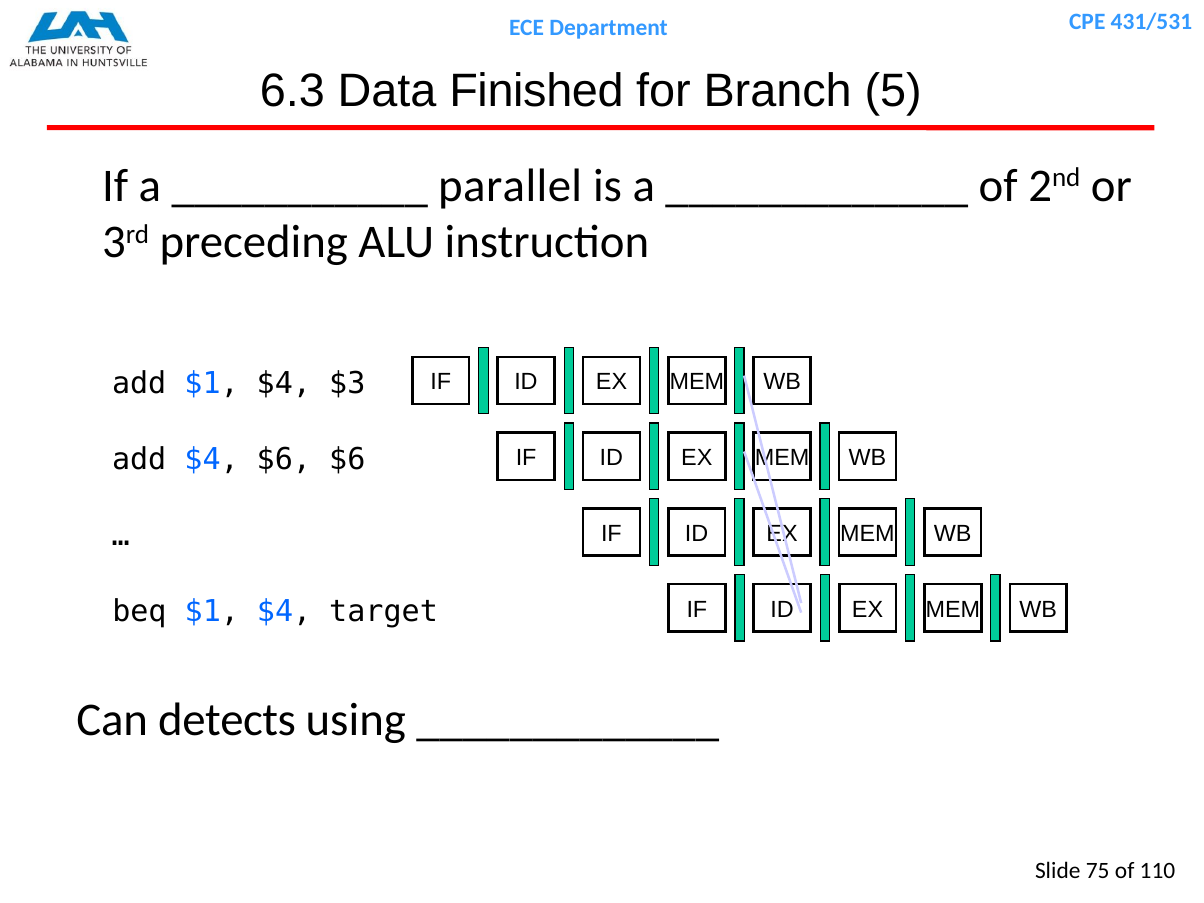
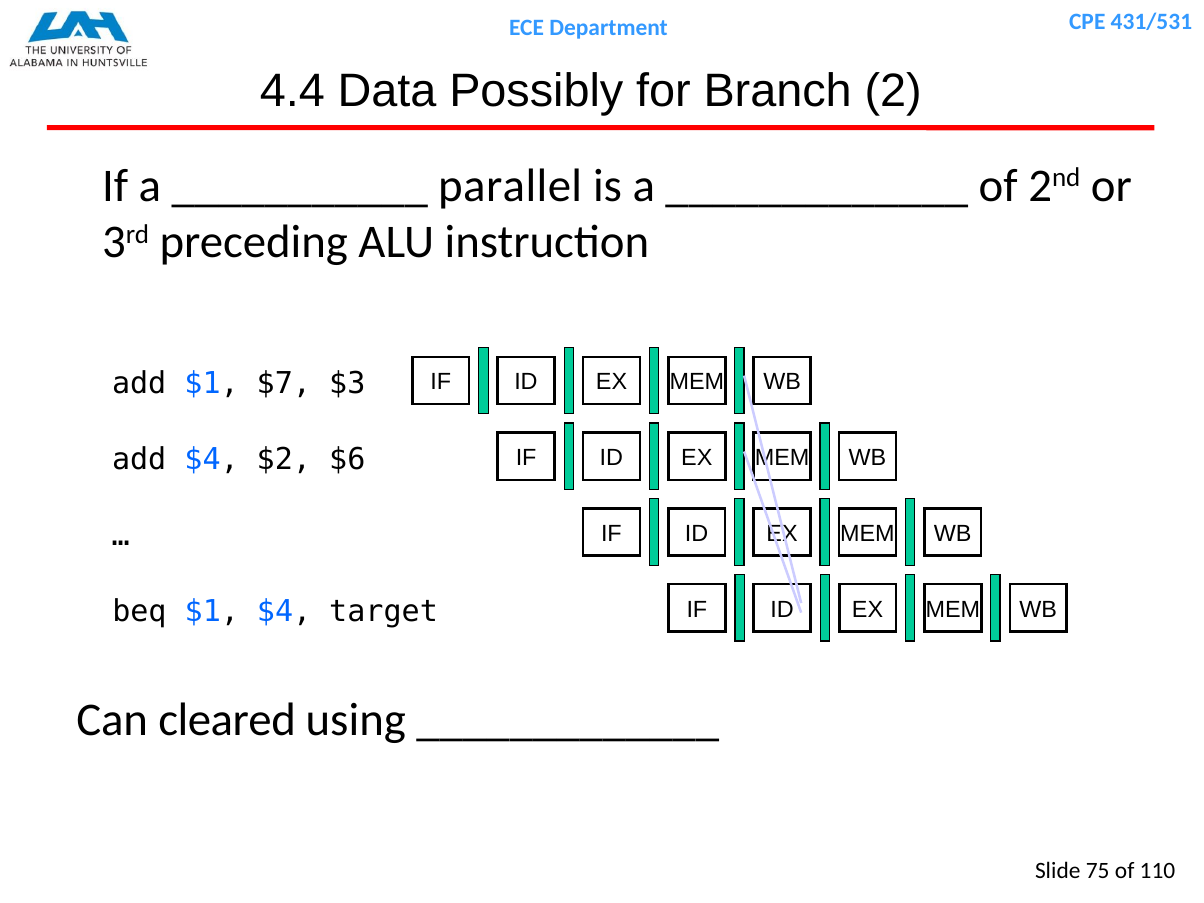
6.3: 6.3 -> 4.4 (292, 91)
Finished: Finished -> Possibly (536, 91)
5: 5 -> 2 (893, 91)
add $1 $4: $4 -> $7 (284, 384)
$4 $6: $6 -> $2 (284, 460)
detects: detects -> cleared (227, 720)
